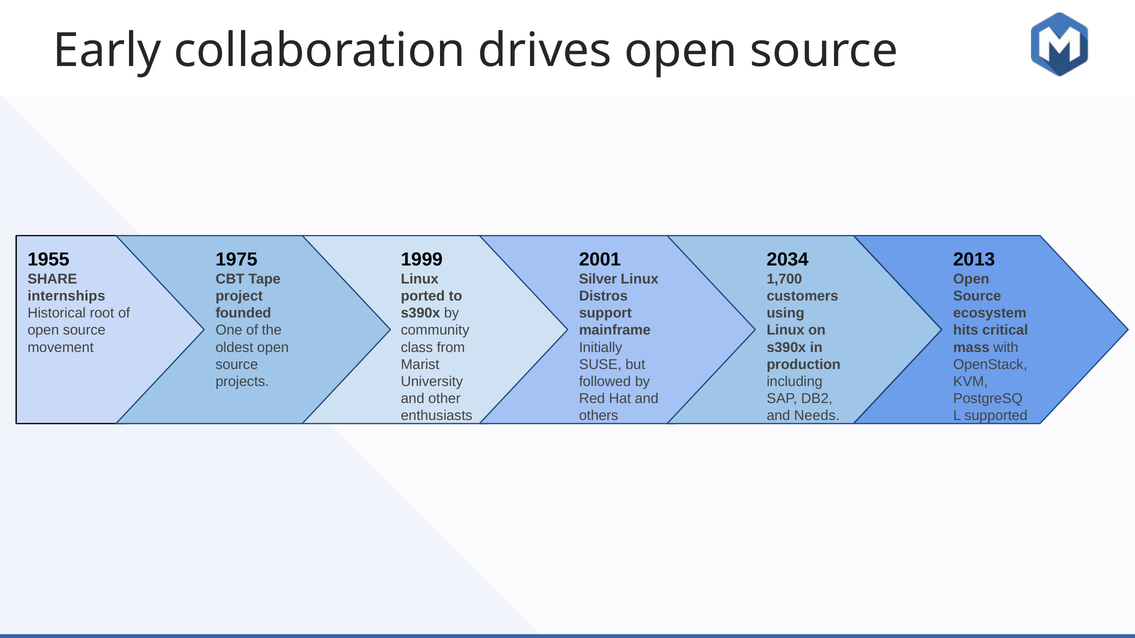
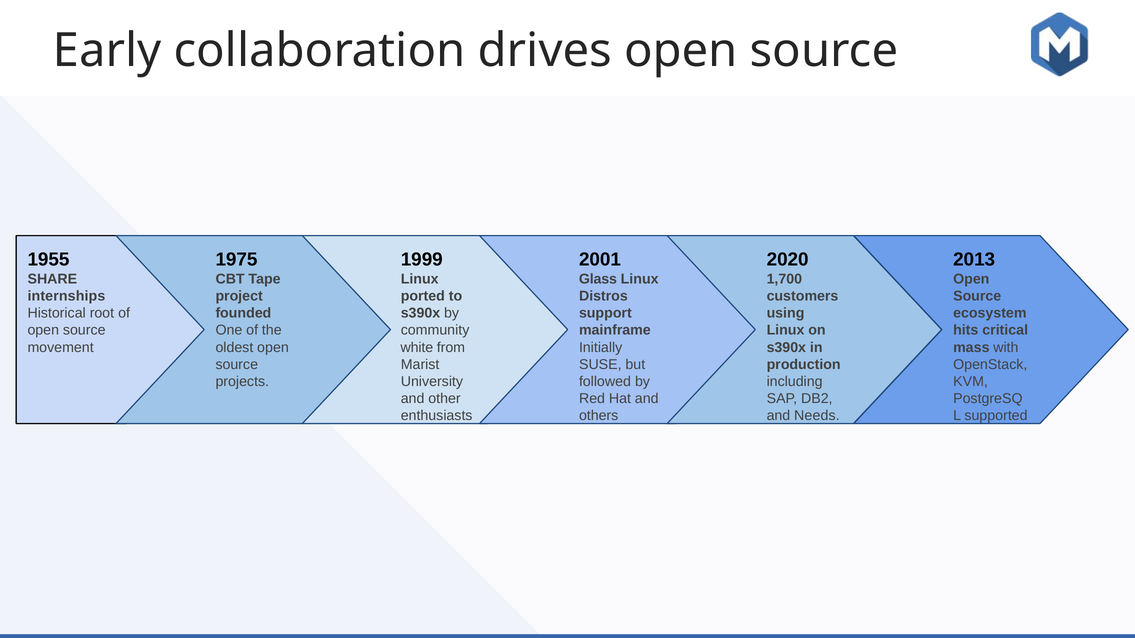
2034: 2034 -> 2020 (788, 260)
Silver: Silver -> Glass (598, 279)
class: class -> white (417, 348)
